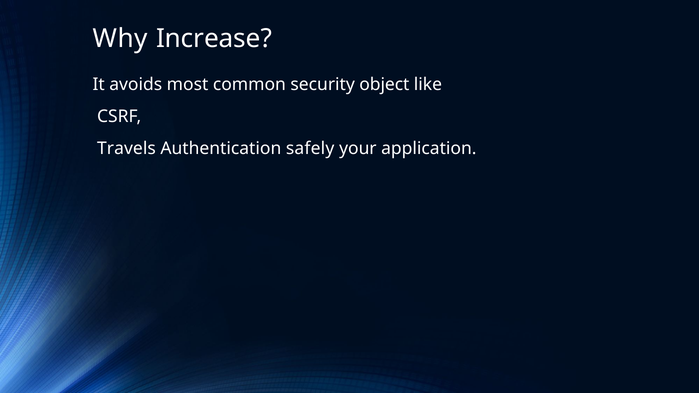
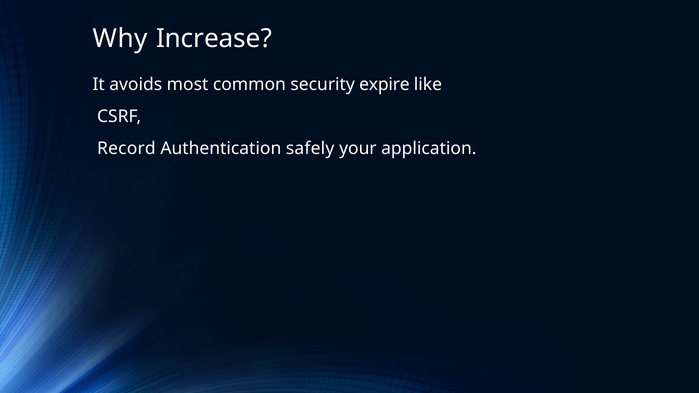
object: object -> expire (384, 85)
Travels: Travels -> Record (126, 149)
